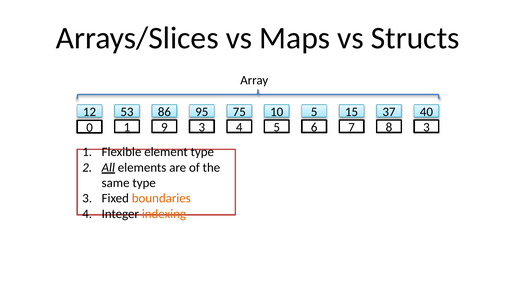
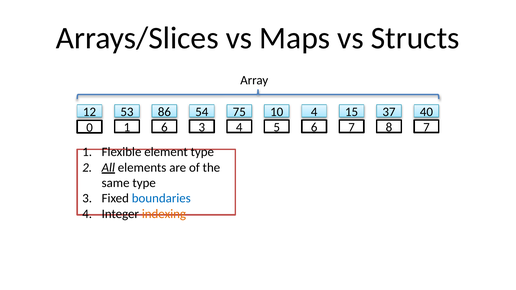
95: 95 -> 54 (202, 112)
10 5: 5 -> 4 (314, 112)
1 9: 9 -> 6 (164, 127)
8 3: 3 -> 7 (426, 127)
boundaries colour: orange -> blue (161, 199)
